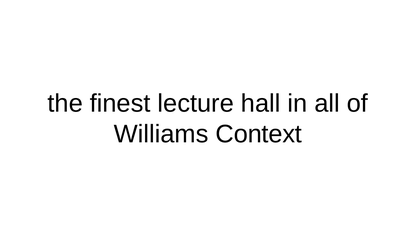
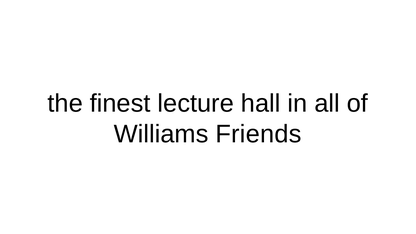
Context: Context -> Friends (259, 134)
